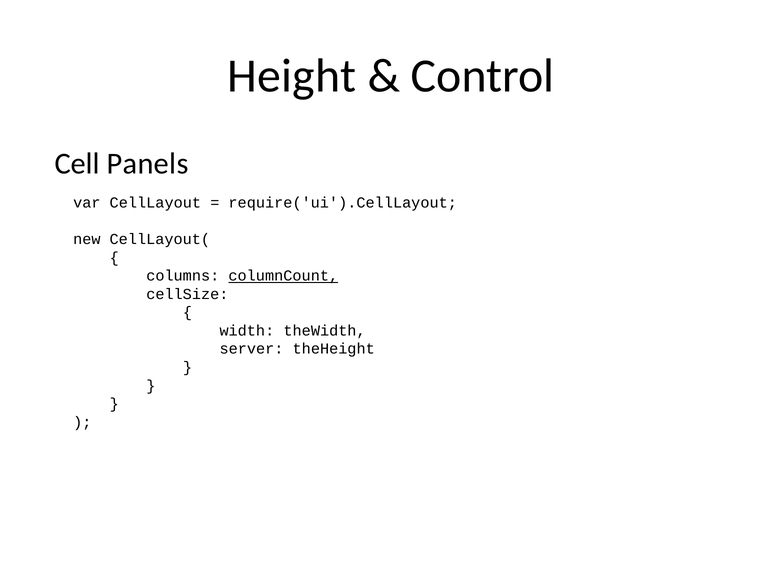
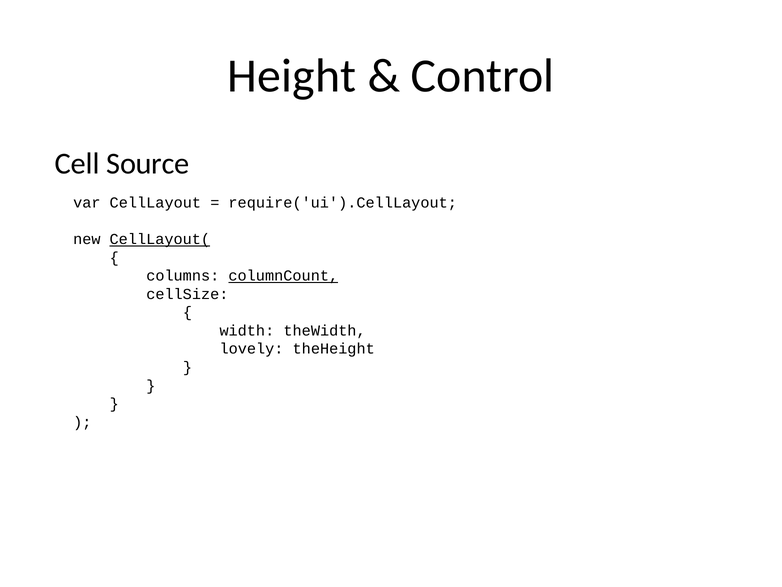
Panels: Panels -> Source (148, 163)
CellLayout( underline: none -> present (160, 239)
server: server -> lovely (251, 349)
